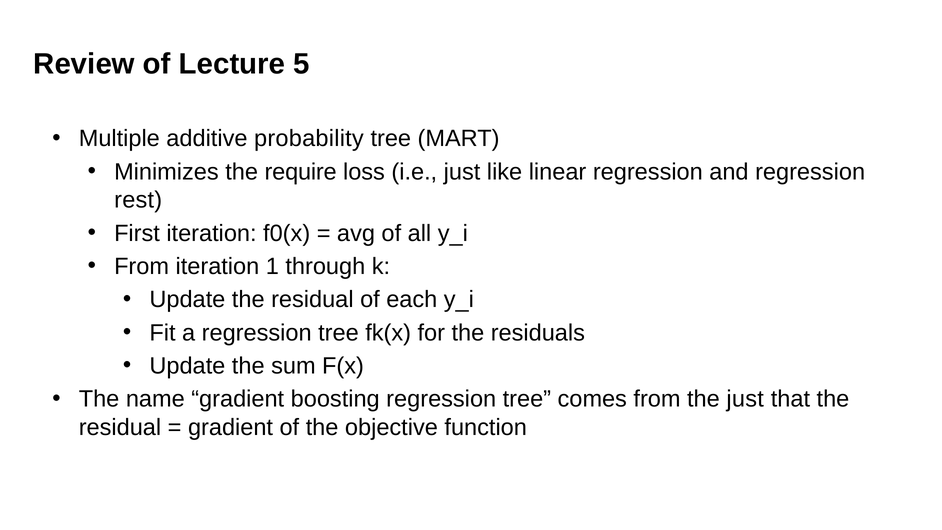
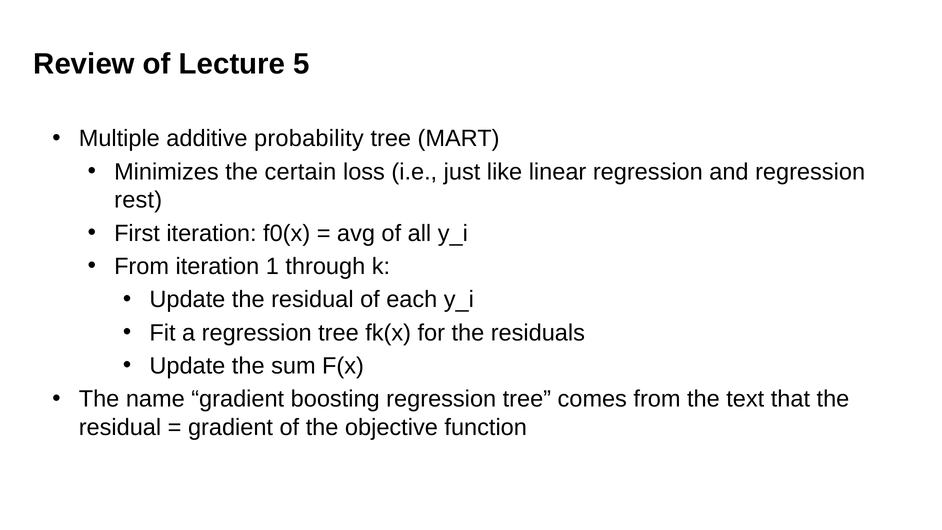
require: require -> certain (300, 172)
the just: just -> text (745, 399)
